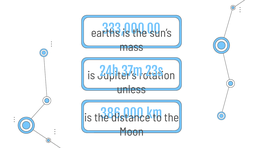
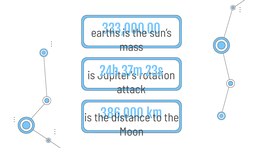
unless: unless -> attack (131, 89)
